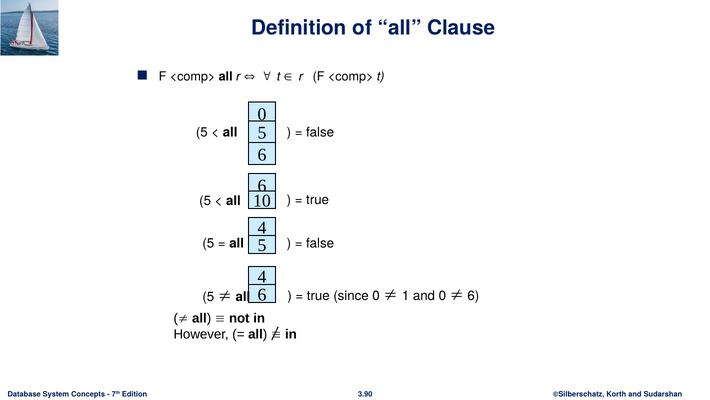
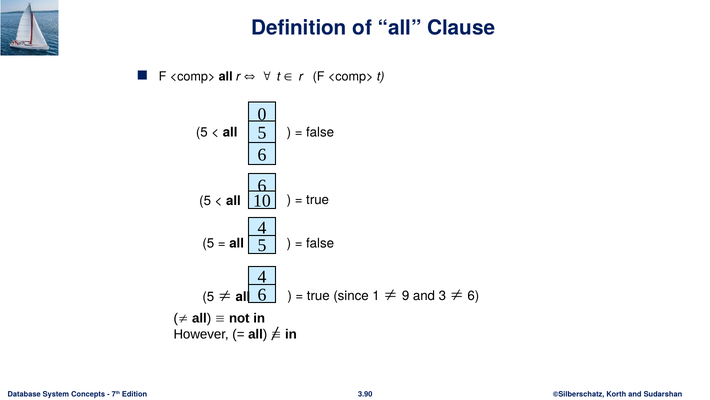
since 0: 0 -> 1 (376, 296)
1: 1 -> 9 (406, 296)
and 0: 0 -> 3 (442, 296)
